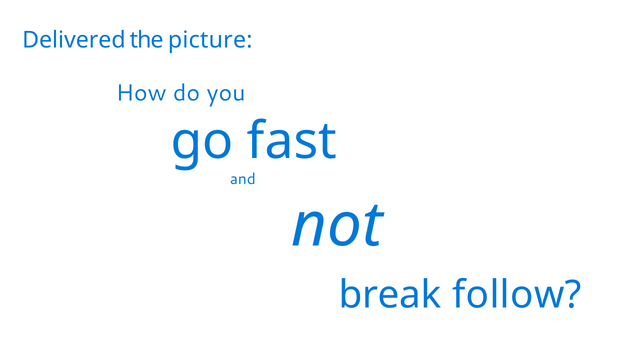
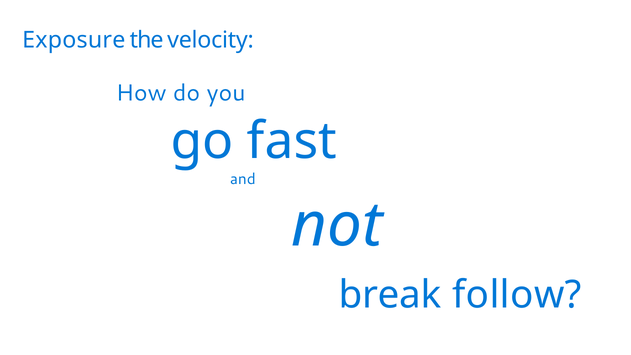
Delivered: Delivered -> Exposure (74, 40)
picture: picture -> velocity (210, 40)
